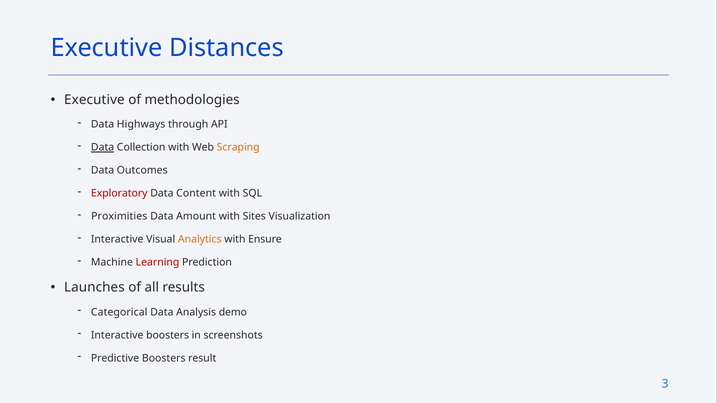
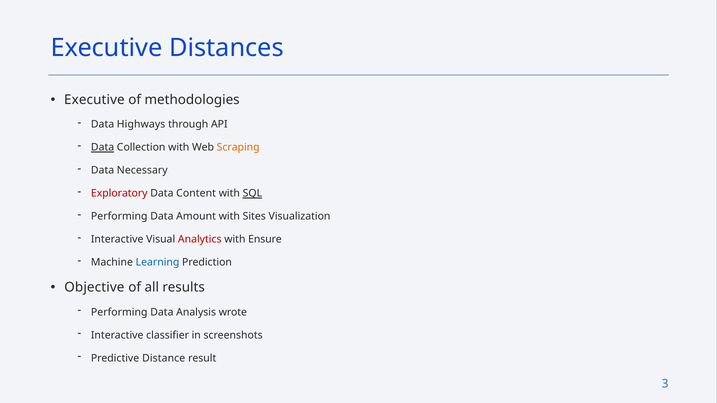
Outcomes: Outcomes -> Necessary (142, 171)
SQL underline: none -> present (252, 194)
Proximities: Proximities -> Performing (119, 217)
Analytics colour: orange -> red (200, 240)
Learning colour: red -> blue (158, 263)
Launches: Launches -> Objective (94, 288)
Categorical: Categorical -> Performing (119, 312)
demo: demo -> wrote (233, 312)
Interactive boosters: boosters -> classifier (168, 335)
Predictive Boosters: Boosters -> Distance (164, 358)
